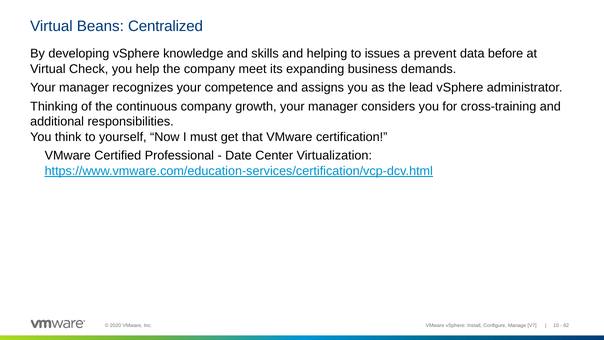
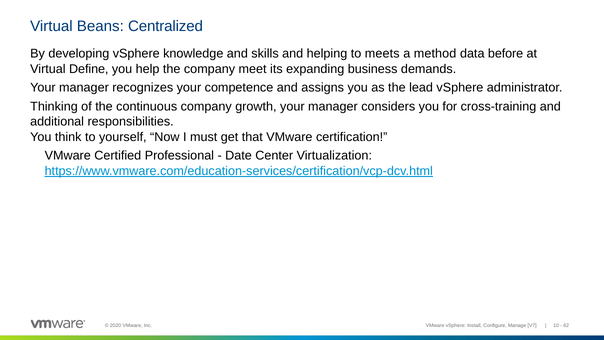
issues: issues -> meets (382, 54)
prevent: prevent -> method (435, 54)
Check: Check -> Define (89, 69)
